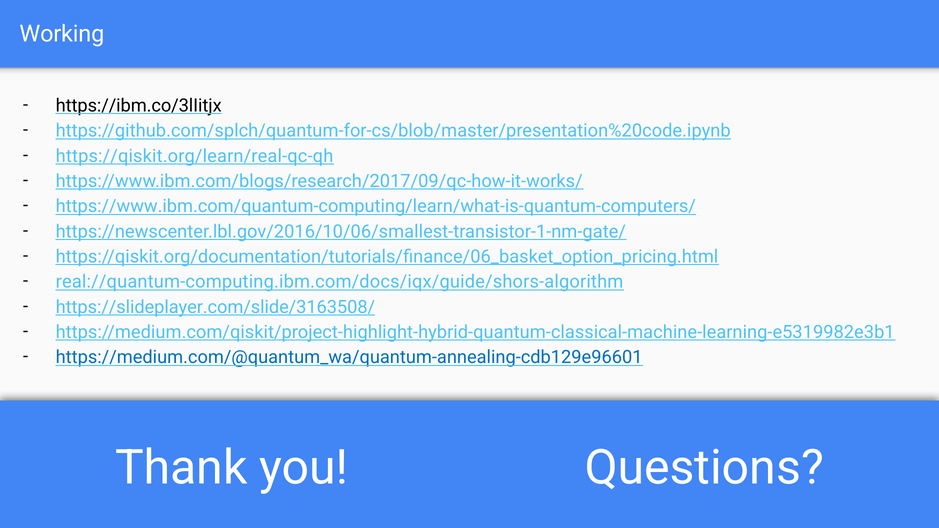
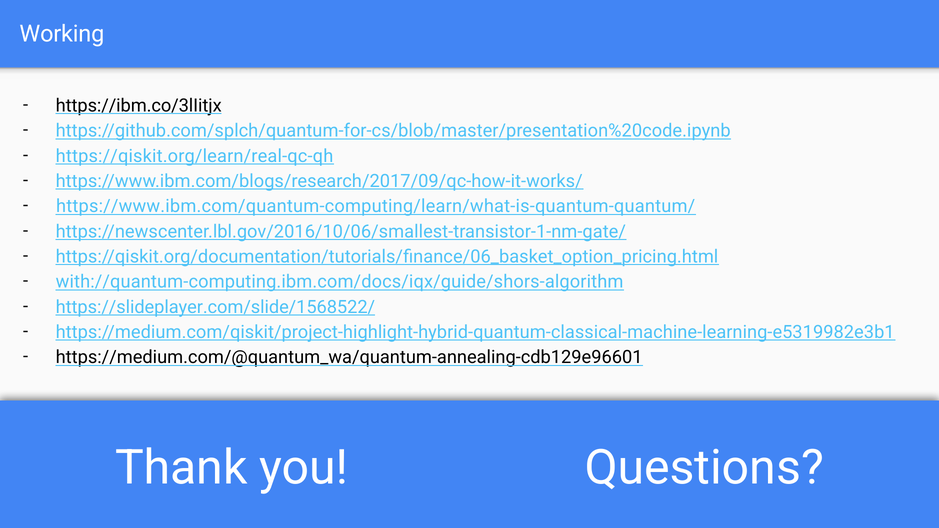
https://www.ibm.com/quantum-computing/learn/what-is-quantum-computers/: https://www.ibm.com/quantum-computing/learn/what-is-quantum-computers/ -> https://www.ibm.com/quantum-computing/learn/what-is-quantum-quantum/ (376, 207)
real://quantum-computing.ibm.com/docs/iqx/guide/shors-algorithm: real://quantum-computing.ibm.com/docs/iqx/guide/shors-algorithm -> with://quantum-computing.ibm.com/docs/iqx/guide/shors-algorithm (340, 282)
https://slideplayer.com/slide/3163508/: https://slideplayer.com/slide/3163508/ -> https://slideplayer.com/slide/1568522/ (215, 307)
https://medium.com/@quantum_wa/quantum-annealing-cdb129e96601 colour: blue -> black (349, 358)
